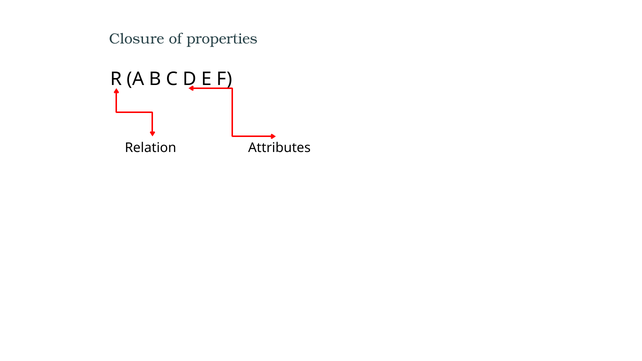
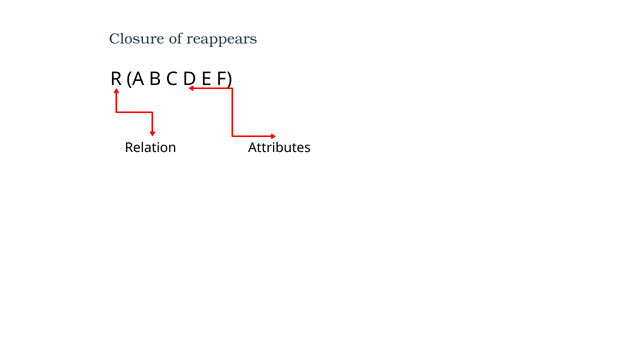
properties: properties -> reappears (222, 39)
